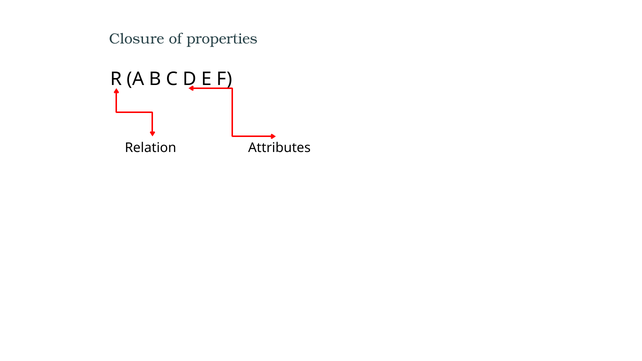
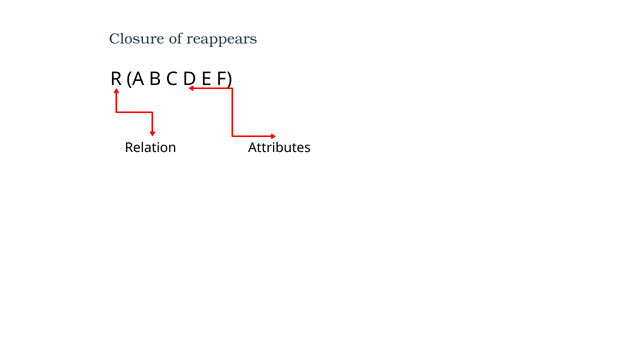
properties: properties -> reappears (222, 39)
